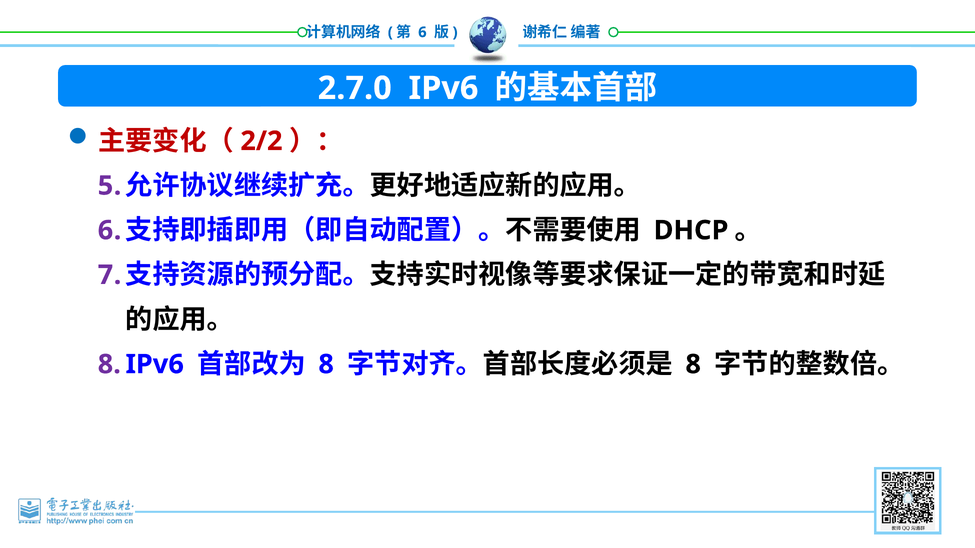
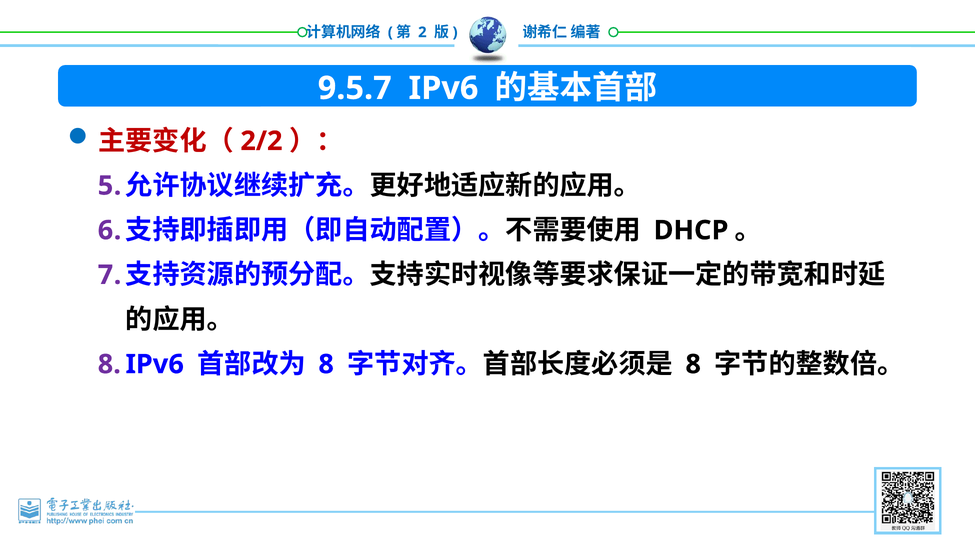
6: 6 -> 2 (422, 32)
2.7.0: 2.7.0 -> 9.5.7 (355, 88)
